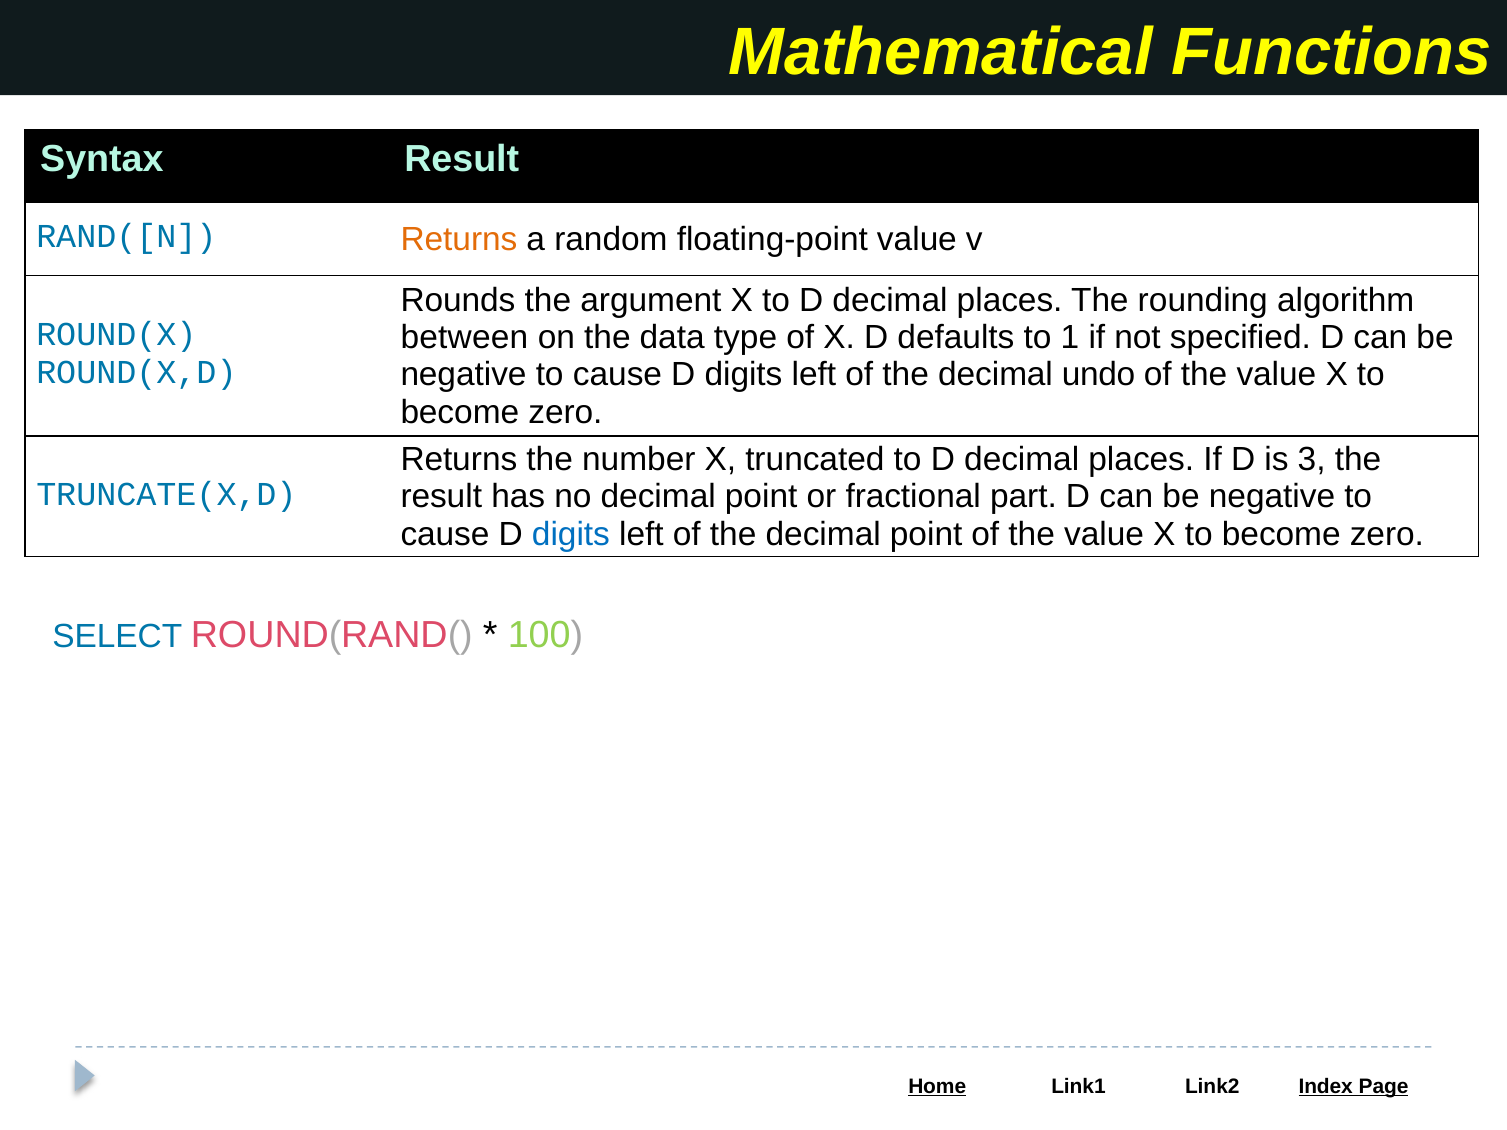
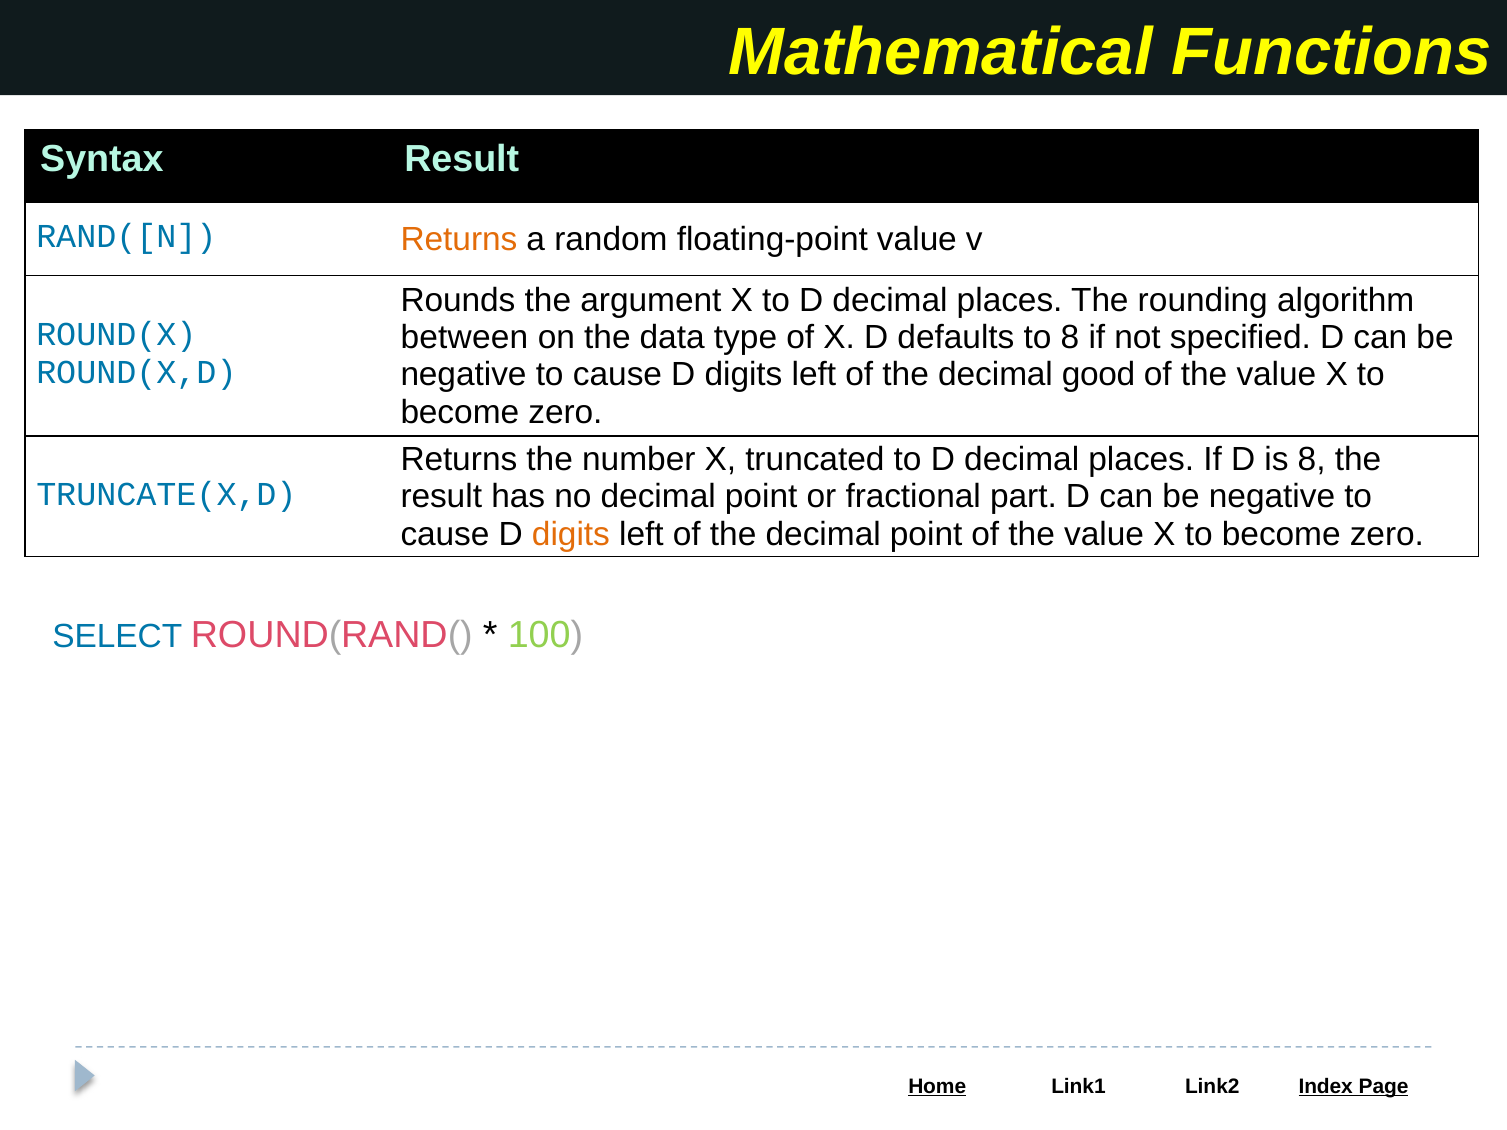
to 1: 1 -> 8 (1070, 338)
undo: undo -> good (1099, 375)
is 3: 3 -> 8 (1312, 460)
digits colour: blue -> orange (571, 534)
